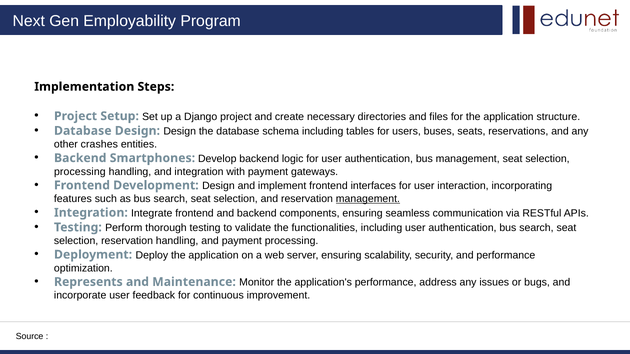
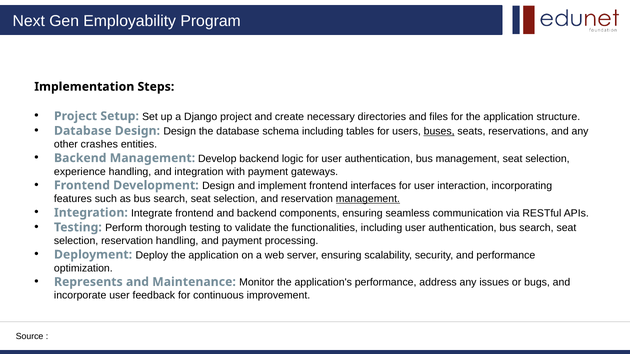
buses underline: none -> present (439, 131)
Backend Smartphones: Smartphones -> Management (152, 158)
processing: processing -> experience (80, 172)
